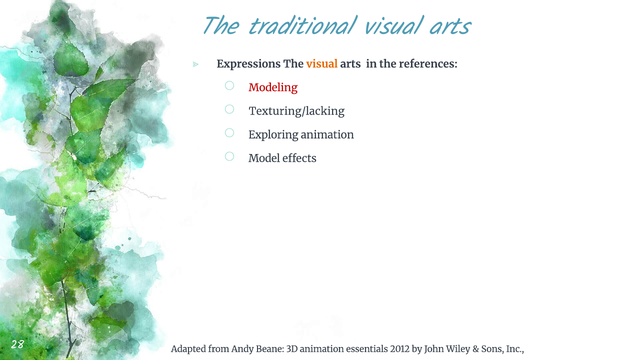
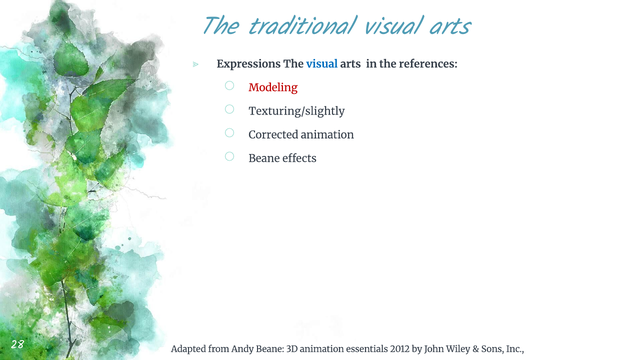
visual colour: orange -> blue (322, 64)
Texturing/lacking: Texturing/lacking -> Texturing/slightly (297, 111)
Exploring: Exploring -> Corrected (273, 135)
Model: Model -> Beane (264, 158)
